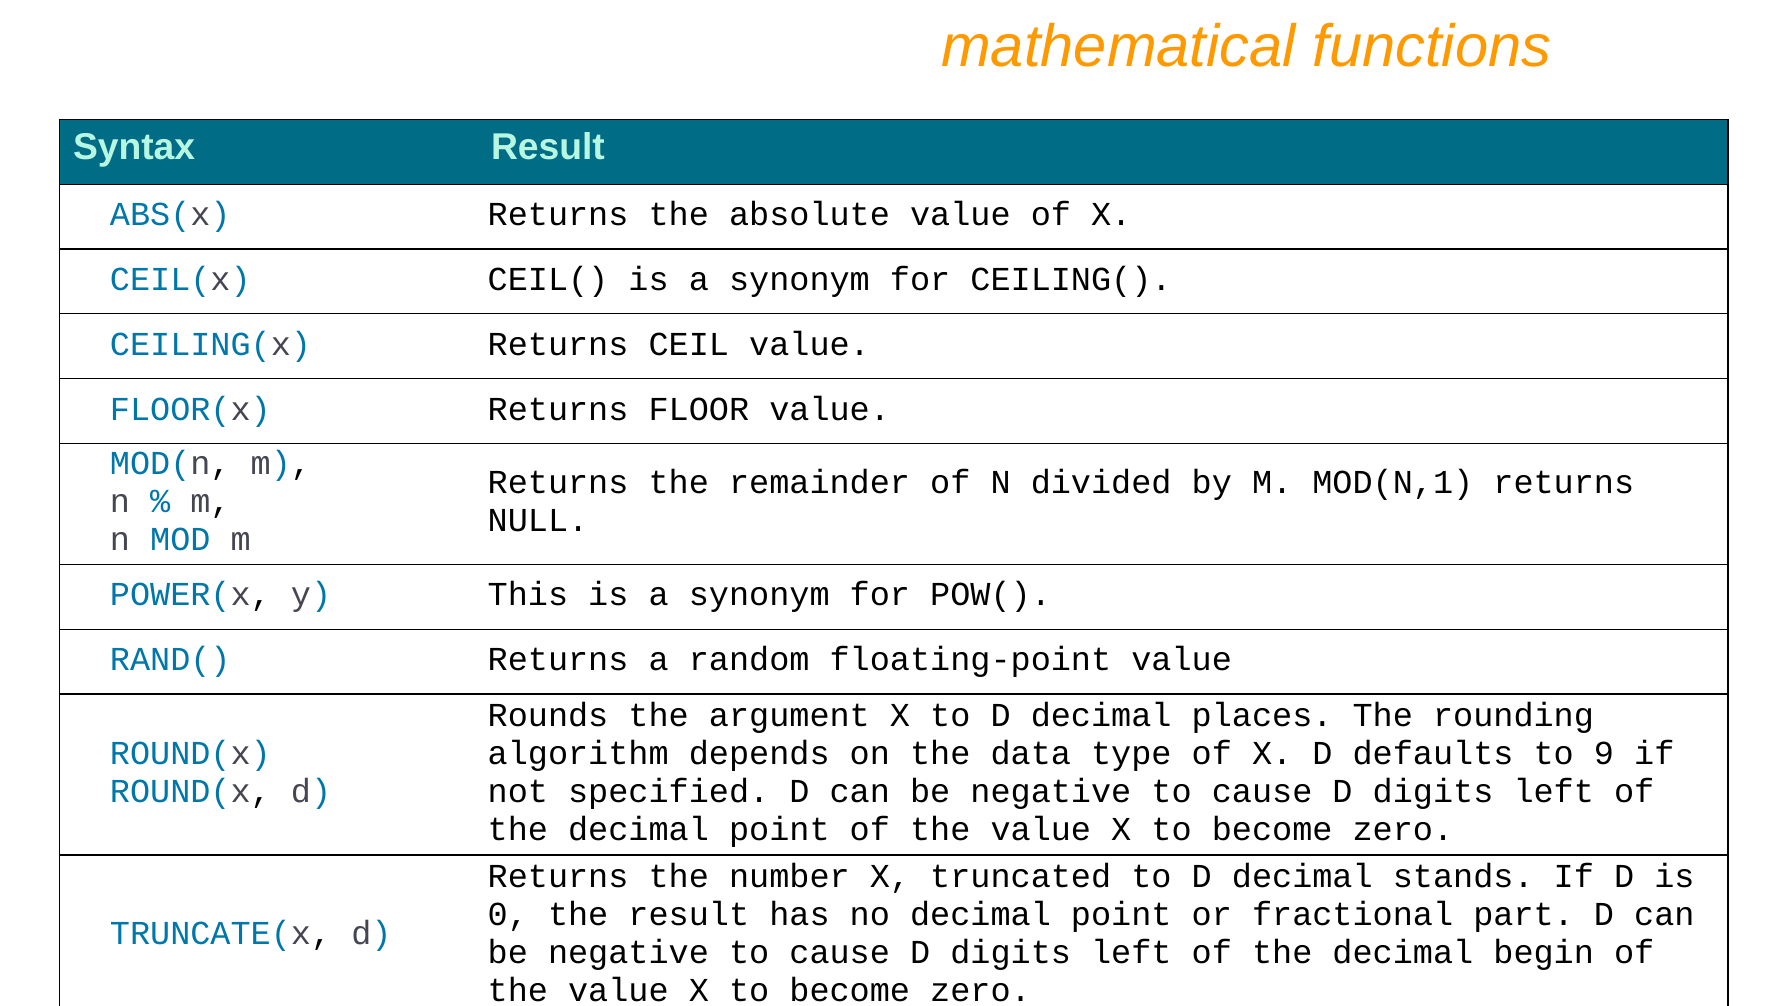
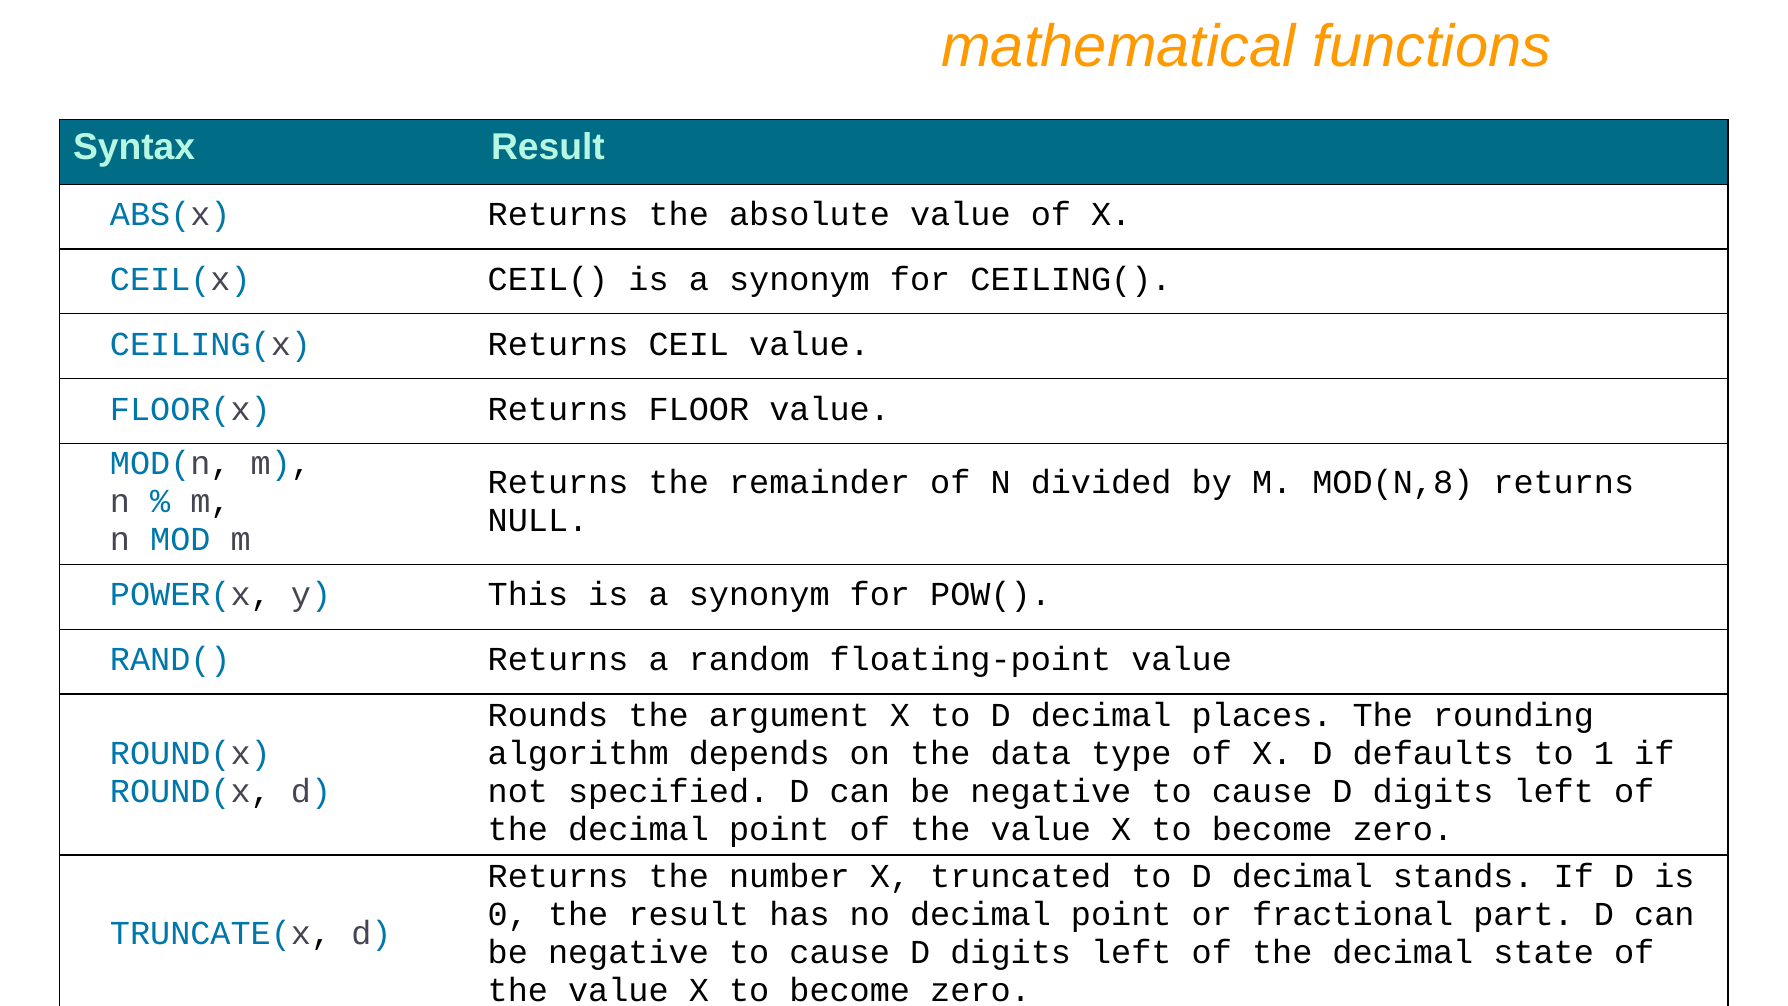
MOD(N,1: MOD(N,1 -> MOD(N,8 (1393, 483)
9: 9 -> 1 (1604, 753)
begin: begin -> state (1544, 952)
